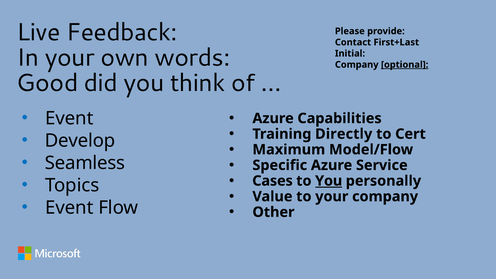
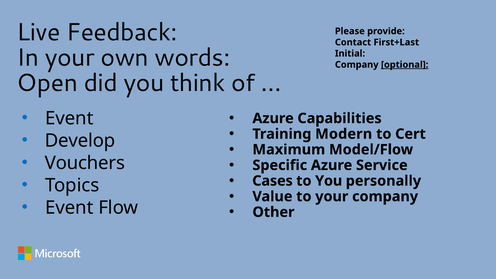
Good: Good -> Open (47, 83)
Directly: Directly -> Modern (344, 134)
Seamless: Seamless -> Vouchers (85, 163)
You underline: present -> none (329, 181)
